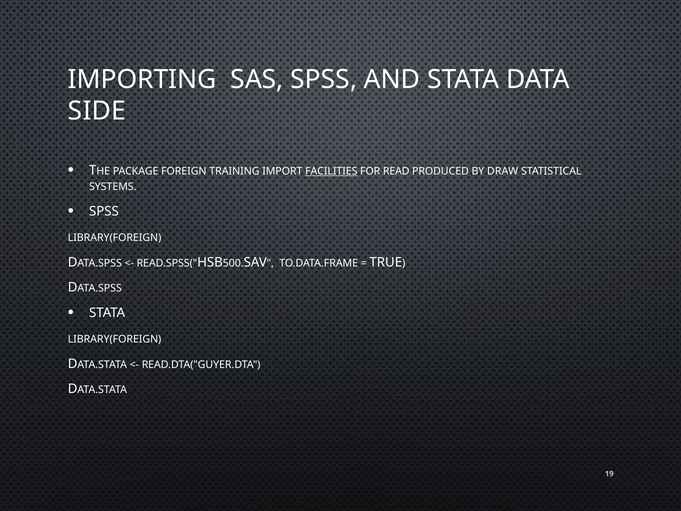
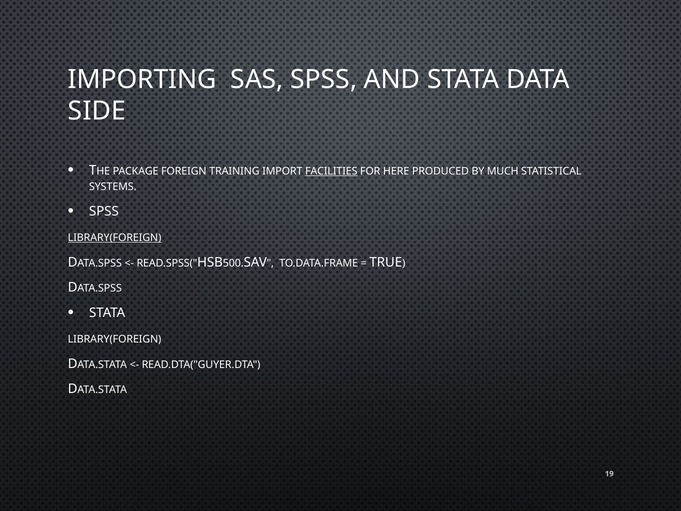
READ: READ -> HERE (396, 171)
DRAW: DRAW -> MUCH (503, 171)
LIBRARY(FOREIGN underline: none -> present (115, 238)
